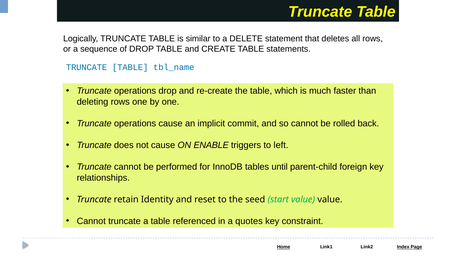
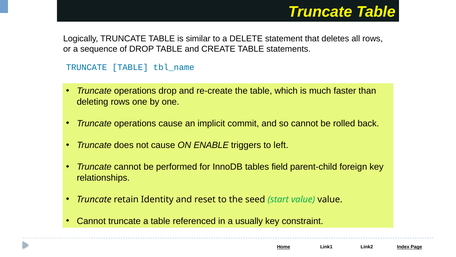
until: until -> field (280, 167)
quotes: quotes -> usually (249, 221)
